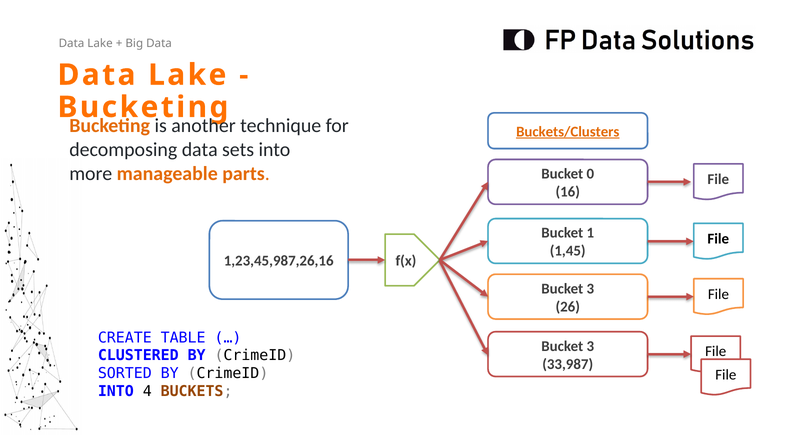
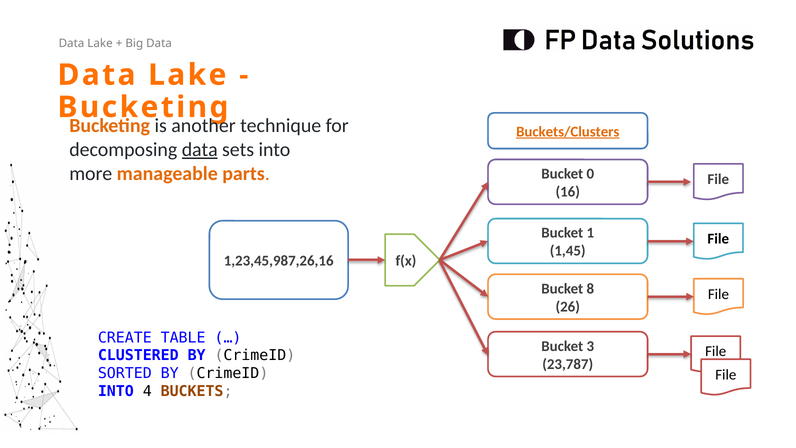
data underline: none -> present (200, 150)
3: 3 -> 8 (590, 289)
33,987: 33,987 -> 23,787 (568, 364)
